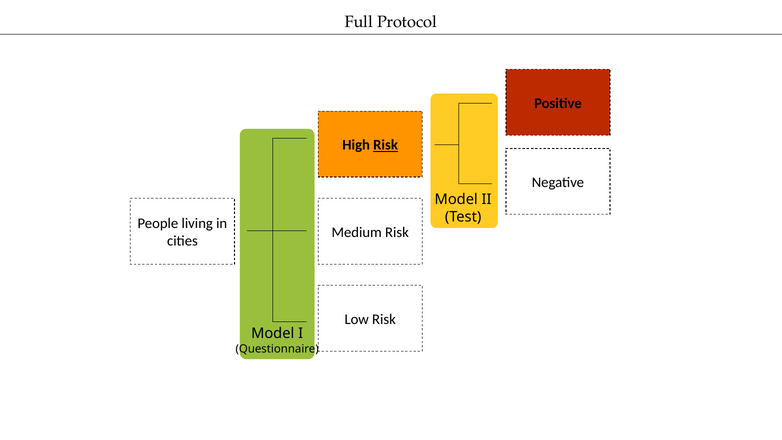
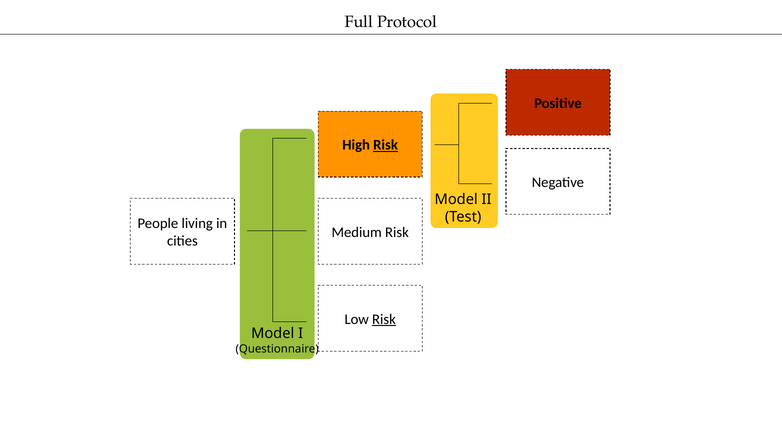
Risk underline: none -> present (384, 319)
